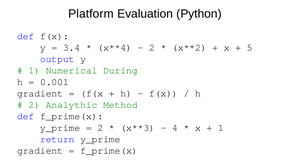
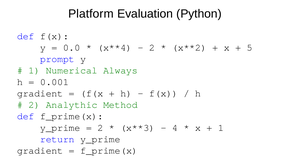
3.4: 3.4 -> 0.0 (72, 48)
output: output -> prompt (57, 59)
During: During -> Always (120, 71)
